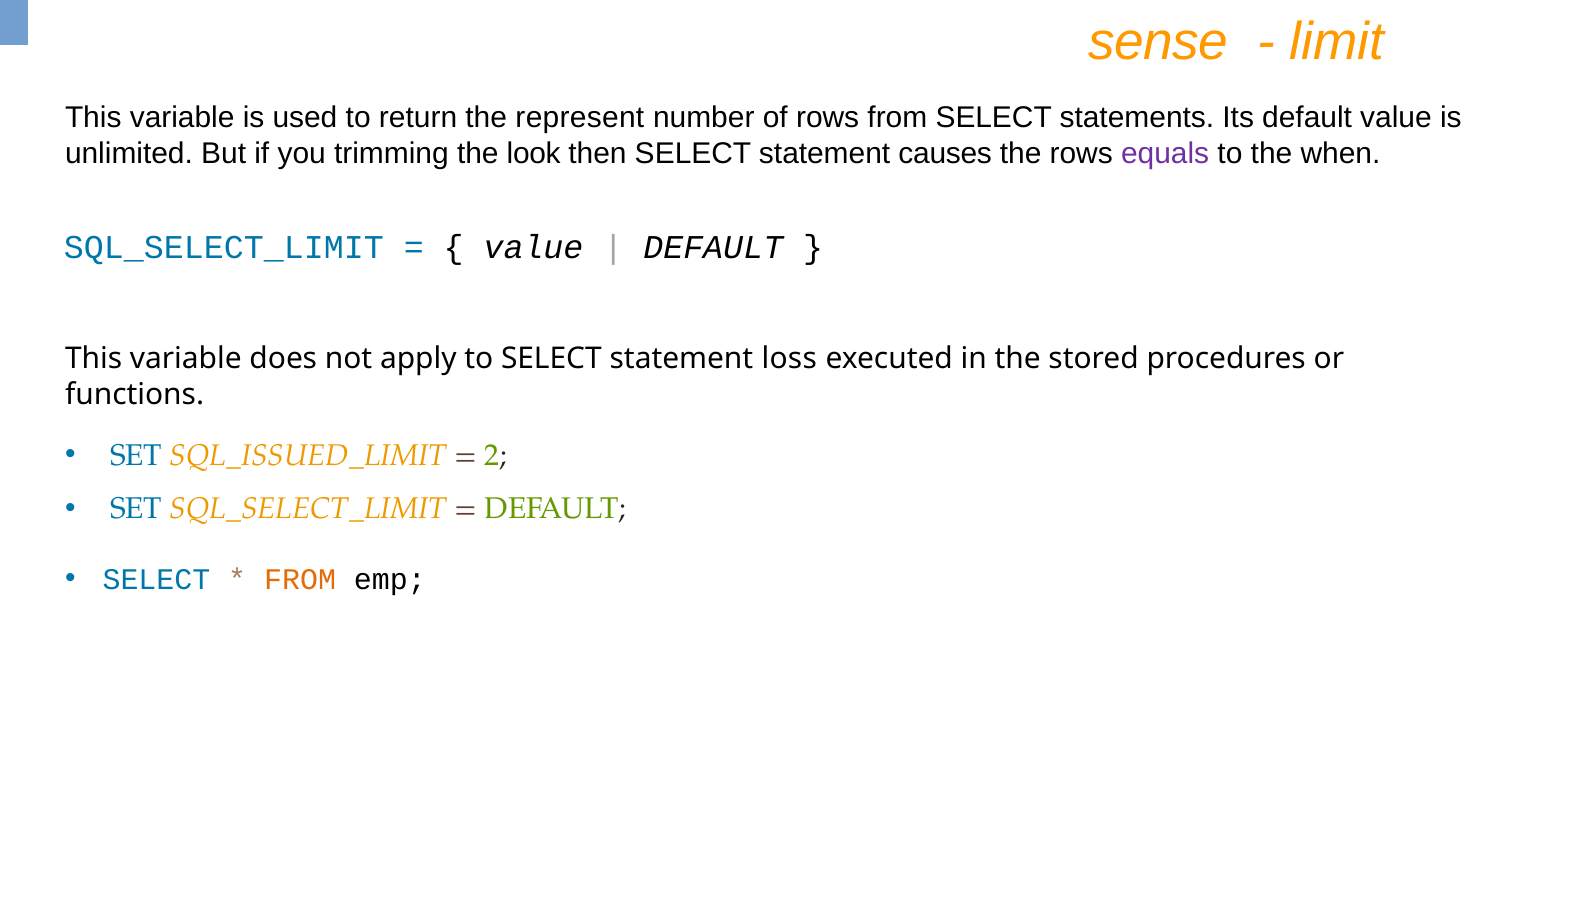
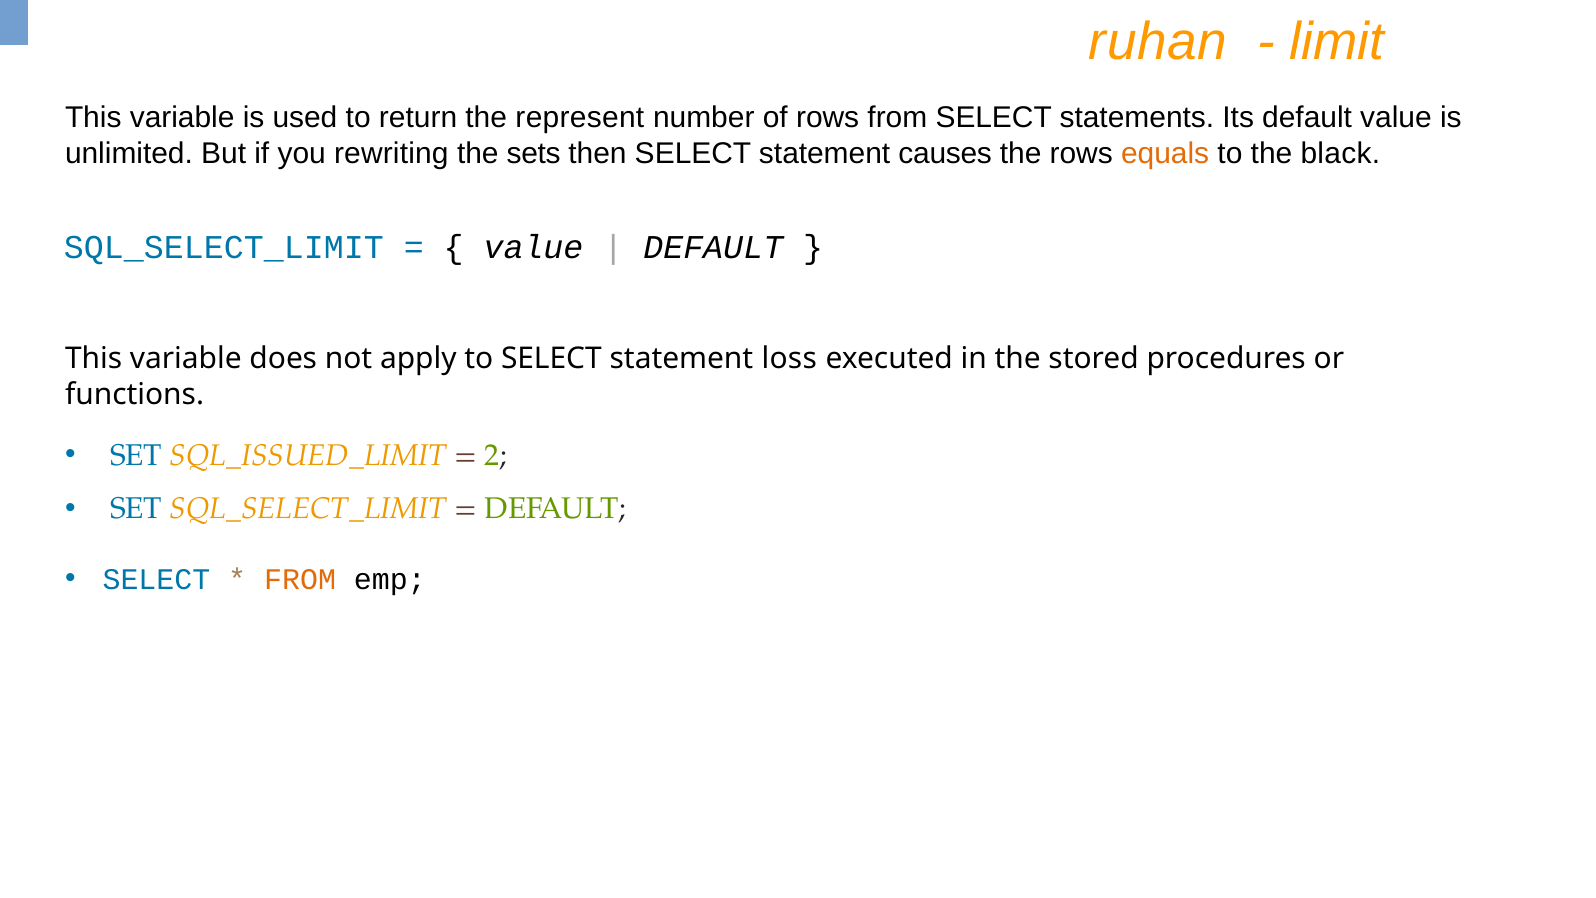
sense: sense -> ruhan (1158, 42)
trimming: trimming -> rewriting (391, 154)
look: look -> sets (534, 154)
equals colour: purple -> orange (1165, 154)
when: when -> black (1340, 154)
